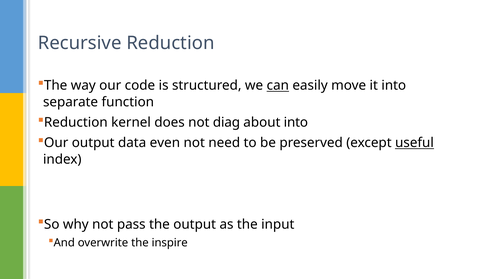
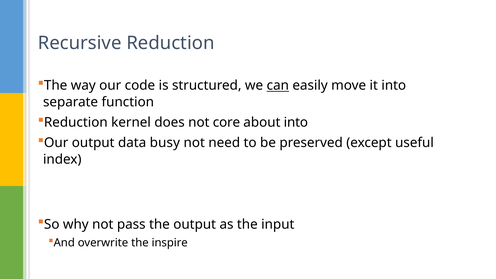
diag: diag -> core (226, 122)
even: even -> busy (165, 143)
useful underline: present -> none (414, 143)
